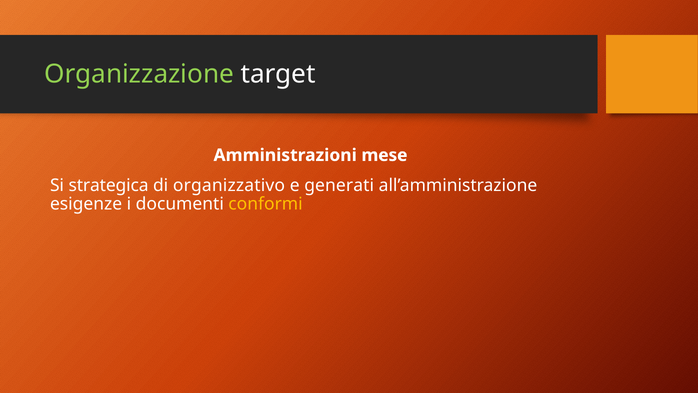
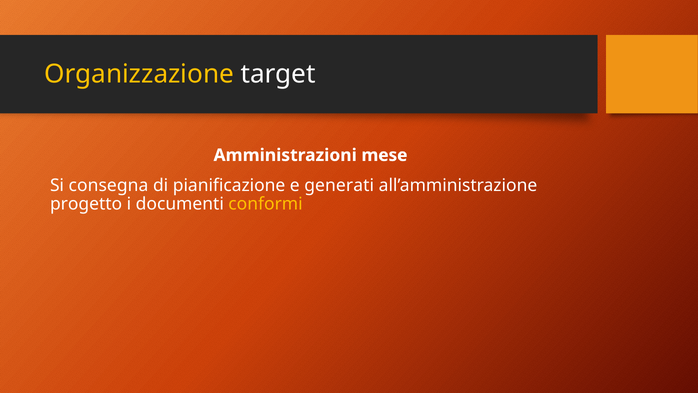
Organizzazione colour: light green -> yellow (139, 74)
strategica: strategica -> consegna (108, 185)
organizzativo: organizzativo -> pianificazione (229, 185)
esigenze: esigenze -> progetto (86, 204)
